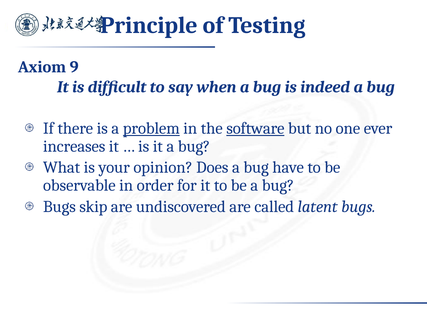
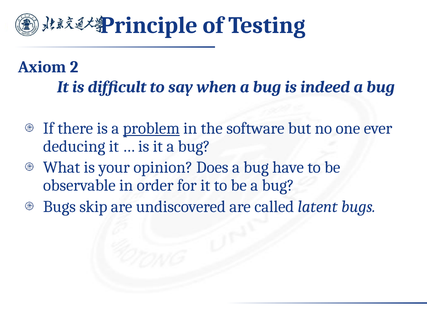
9: 9 -> 2 (74, 67)
software underline: present -> none (255, 128)
increases: increases -> deducing (74, 146)
